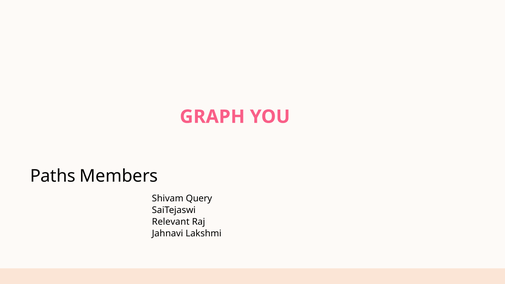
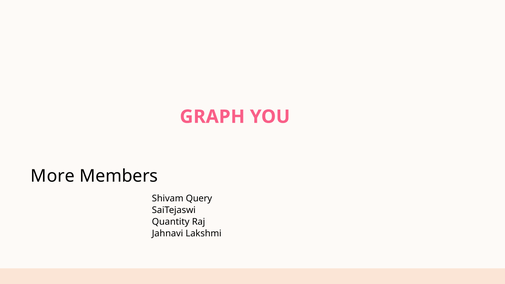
Paths: Paths -> More (53, 176)
Relevant: Relevant -> Quantity (171, 222)
